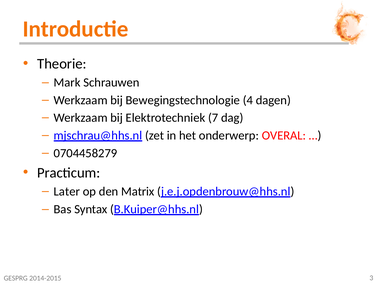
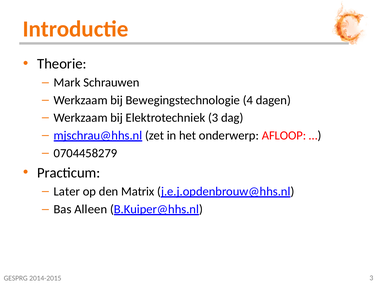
Elektrotechniek 7: 7 -> 3 (213, 118)
OVERAL: OVERAL -> AFLOOP (284, 135)
Syntax: Syntax -> Alleen (91, 209)
